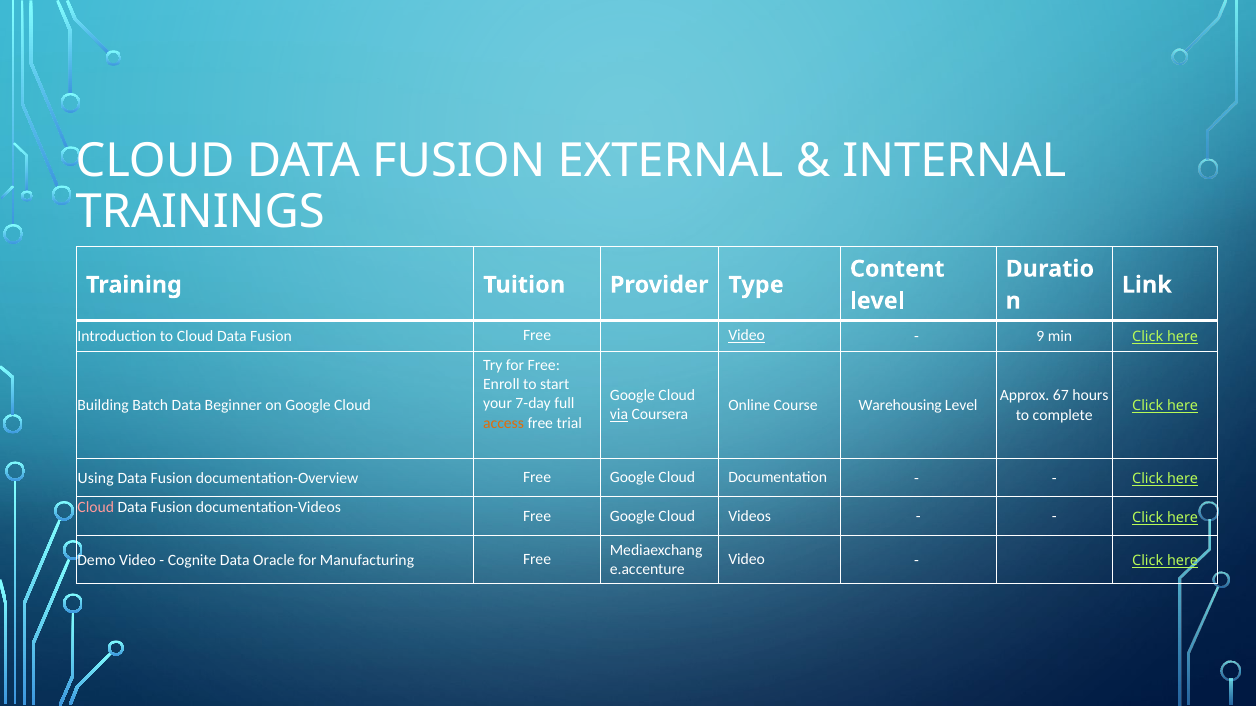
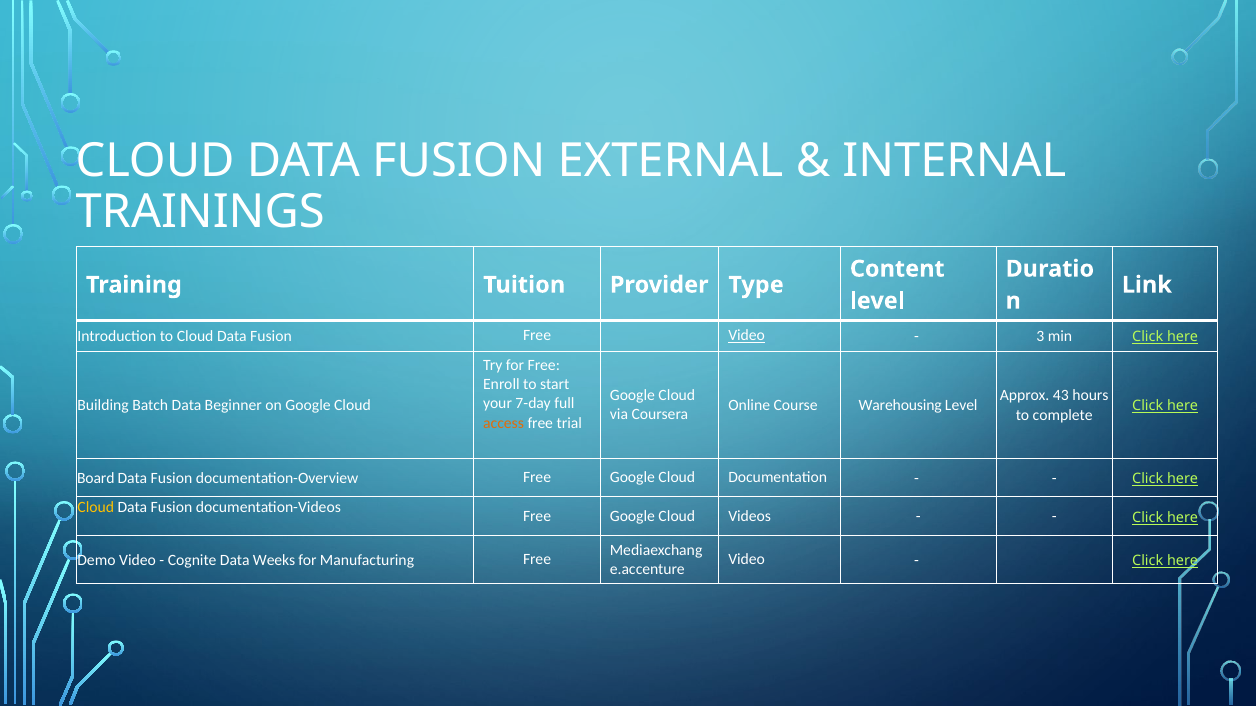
9: 9 -> 3 (1040, 337)
67: 67 -> 43 (1061, 396)
via underline: present -> none (619, 415)
Using: Using -> Board (96, 478)
Cloud colour: pink -> yellow (96, 508)
Oracle: Oracle -> Weeks (274, 561)
